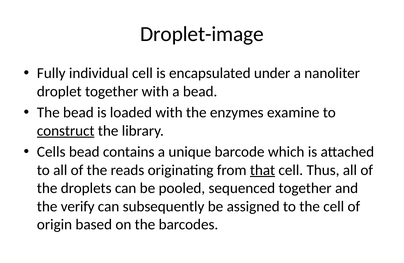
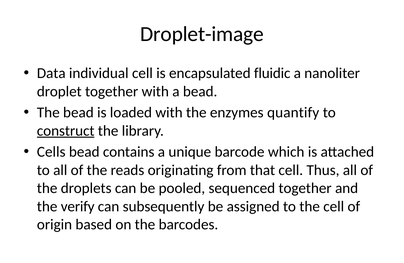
Fully: Fully -> Data (51, 73)
under: under -> fluidic (272, 73)
examine: examine -> quantify (293, 113)
that underline: present -> none (263, 170)
